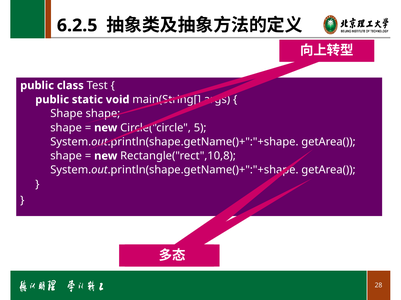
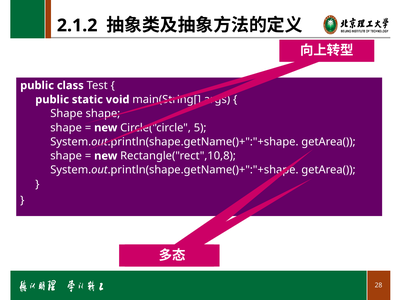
6.2.5: 6.2.5 -> 2.1.2 (77, 26)
